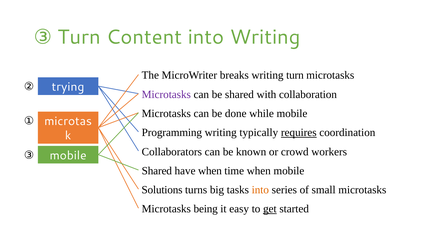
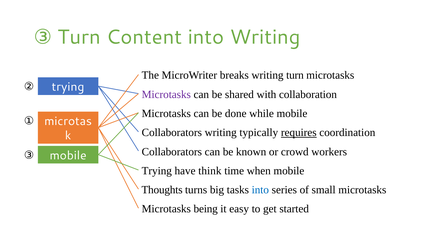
Programming: Programming -> Collaborators (172, 133)
Shared: Shared -> Trying (157, 171)
have when: when -> think (210, 171)
Solutions: Solutions -> Thoughts (162, 190)
into colour: orange -> blue (260, 190)
get underline: present -> none (270, 209)
